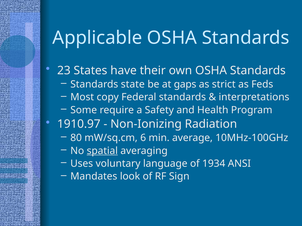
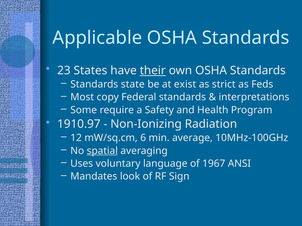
their underline: none -> present (153, 71)
gaps: gaps -> exist (185, 85)
80: 80 -> 12 (76, 138)
1934: 1934 -> 1967 (214, 164)
